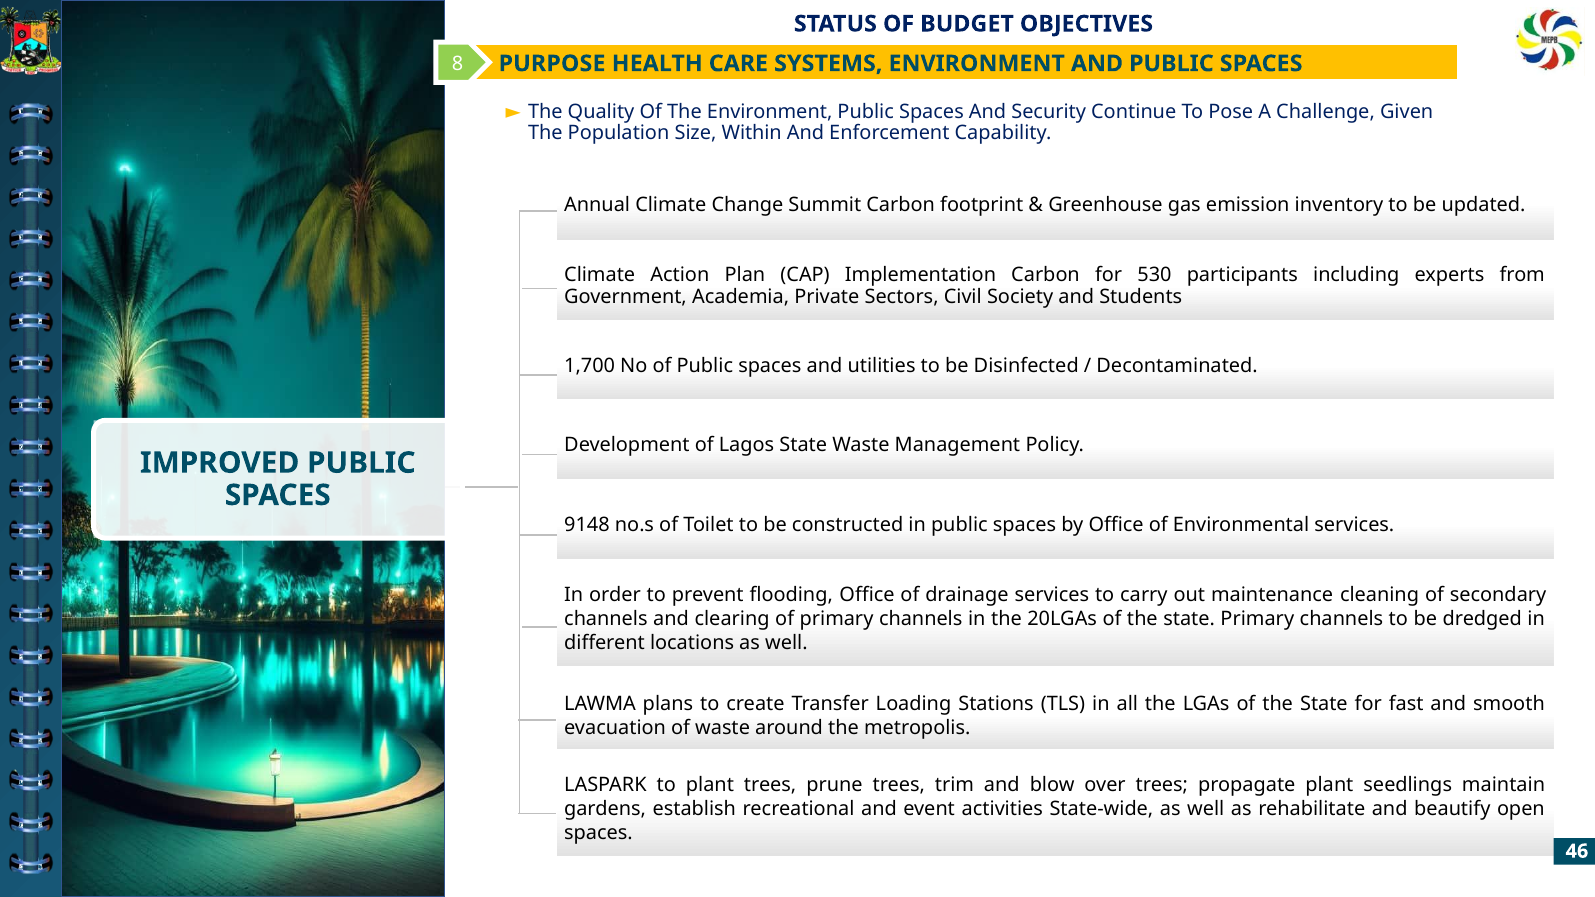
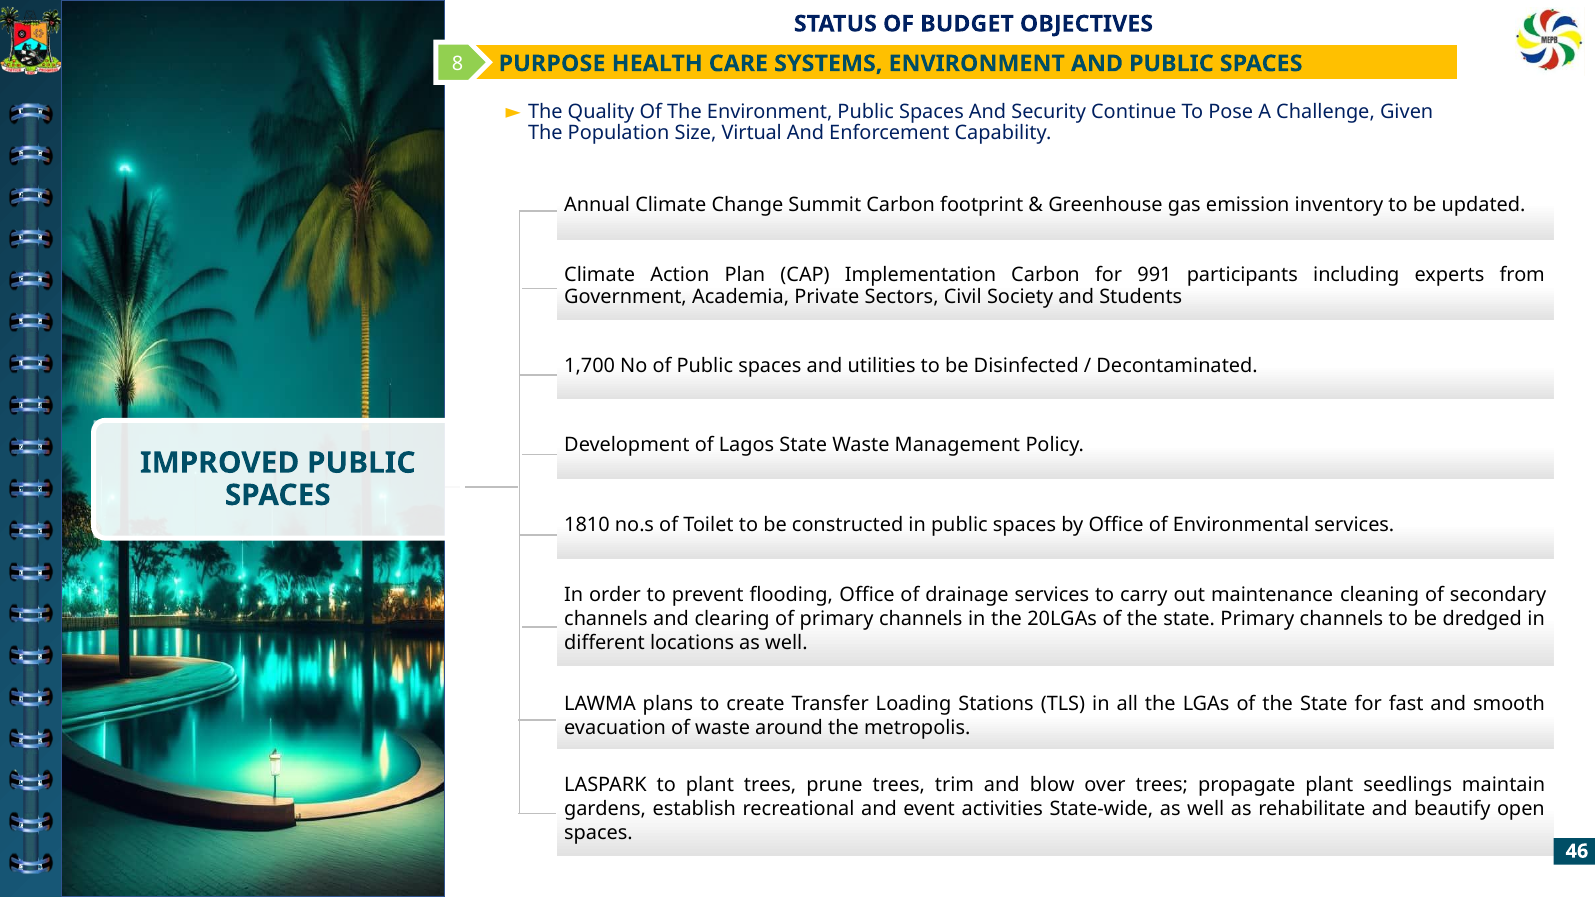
Within: Within -> Virtual (752, 133)
530: 530 -> 991 (1154, 275)
9148: 9148 -> 1810 (587, 525)
